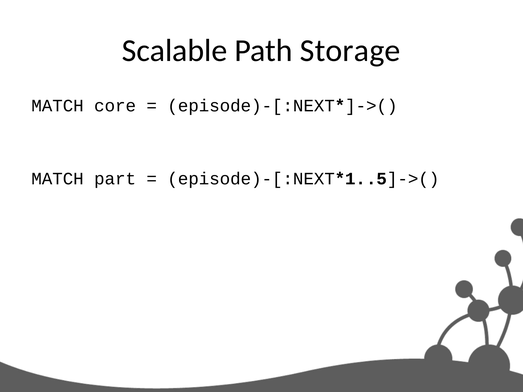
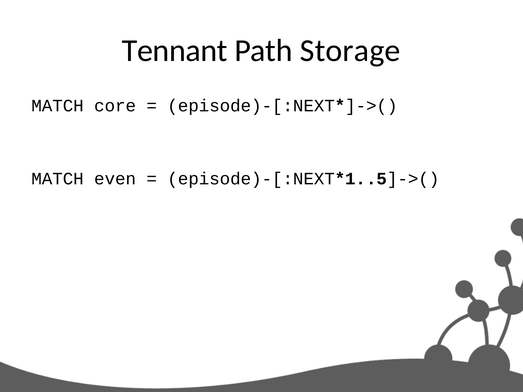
Scalable: Scalable -> Tennant (175, 51)
part: part -> even (115, 179)
